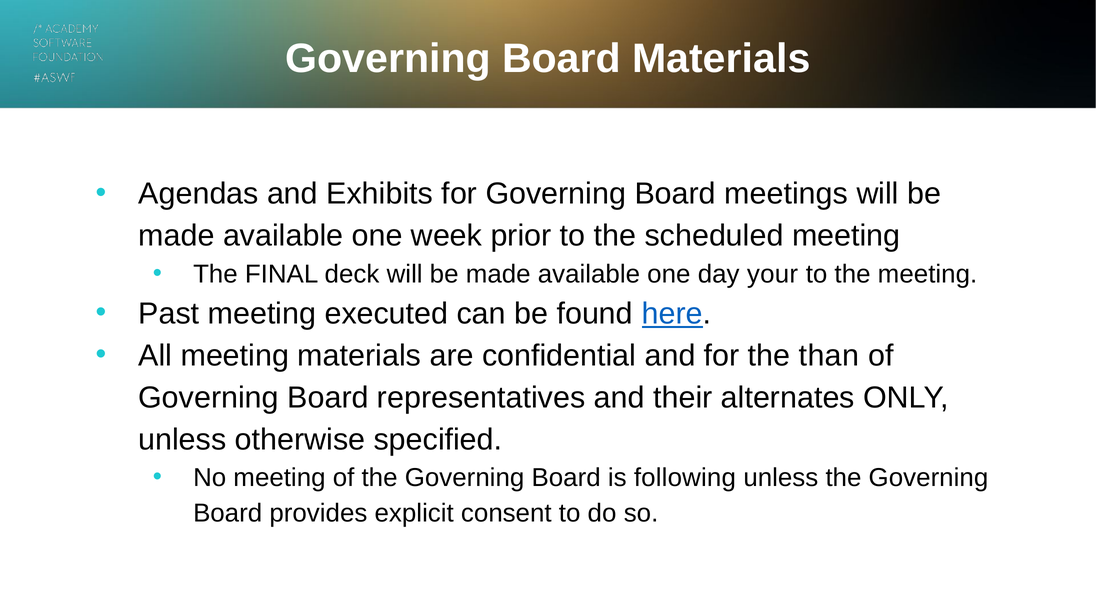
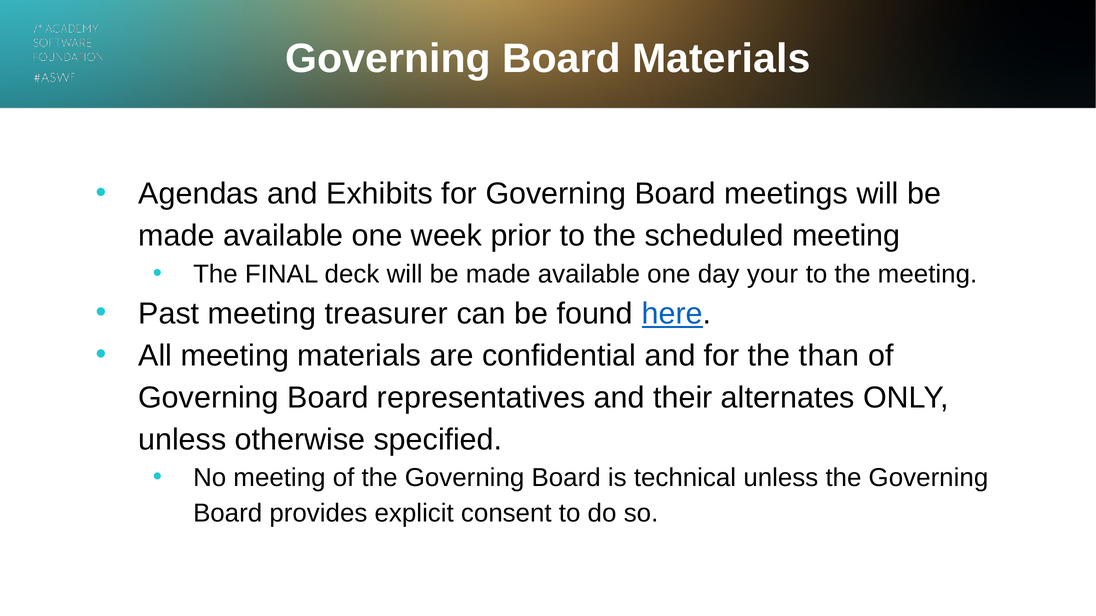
executed: executed -> treasurer (386, 314)
following: following -> technical (685, 478)
